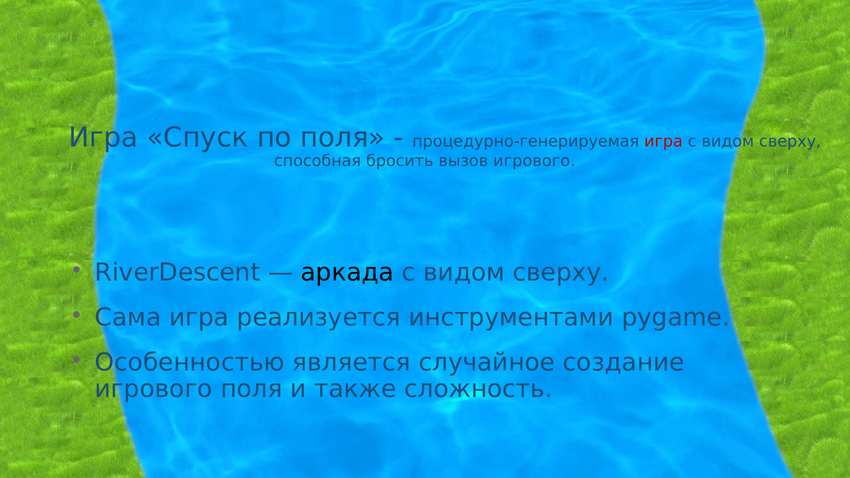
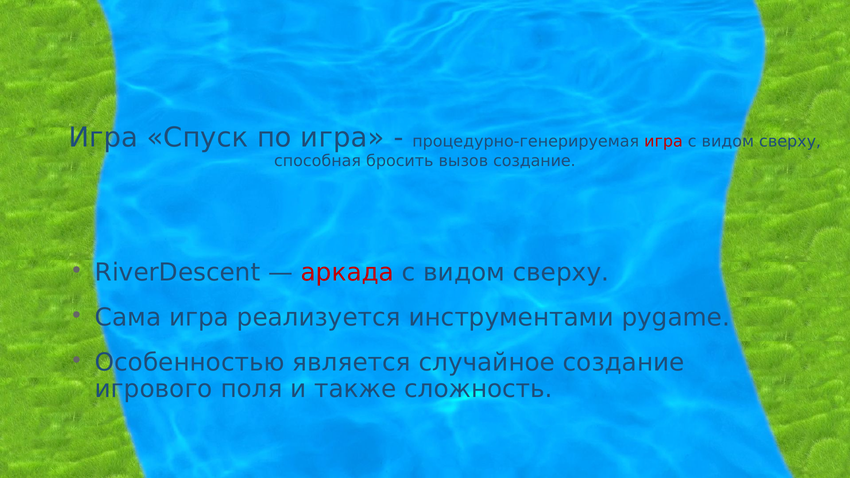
по поля: поля -> игра (343, 138)
вызов игрового: игрового -> создание (534, 161)
аркада colour: black -> red (347, 273)
